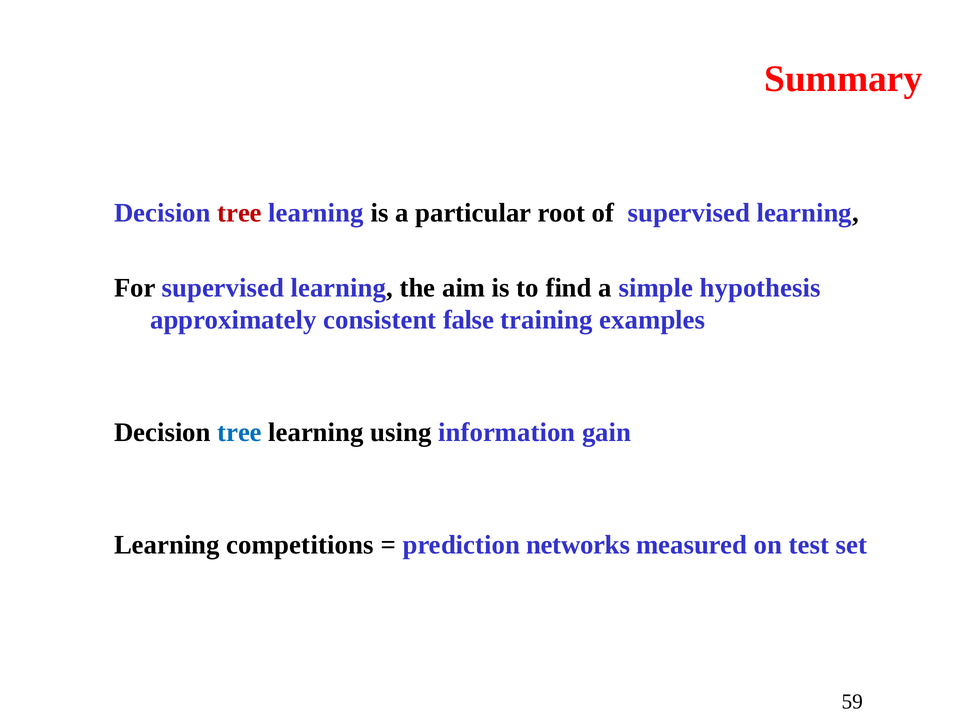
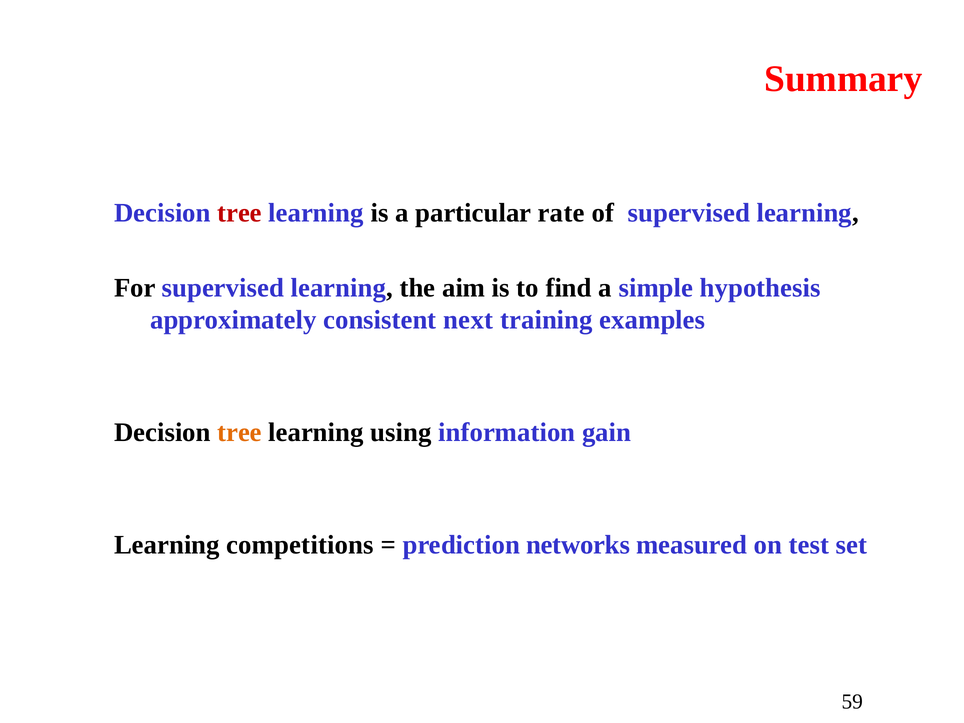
root: root -> rate (561, 213)
false: false -> next (468, 320)
tree colour: blue -> orange (240, 433)
